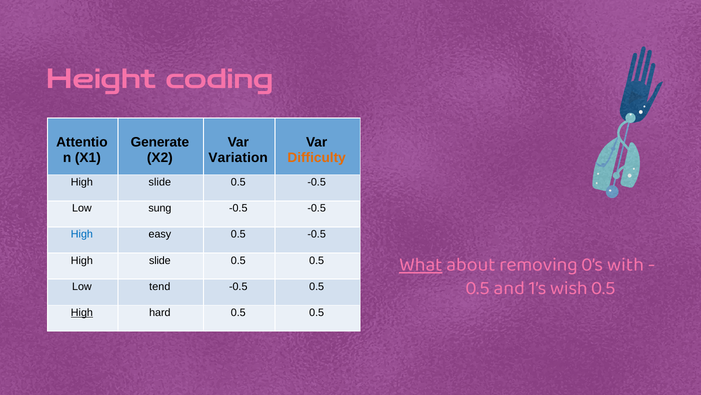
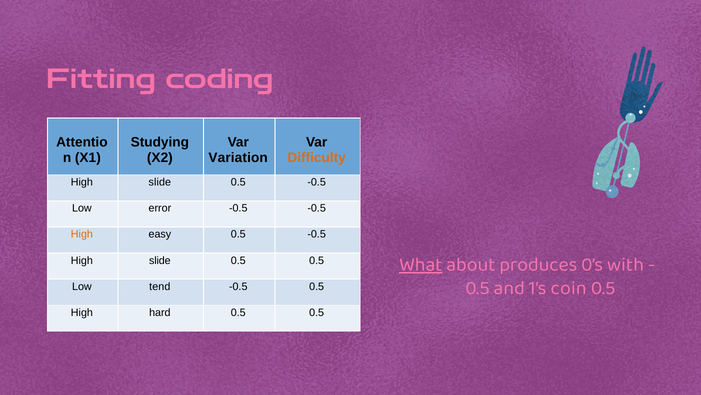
Height: Height -> Fitting (101, 79)
Generate: Generate -> Studying (160, 142)
sung: sung -> error (160, 208)
High colour: blue -> orange (82, 234)
removing: removing -> produces (538, 264)
wish: wish -> coin (569, 287)
High underline: present -> none (82, 312)
